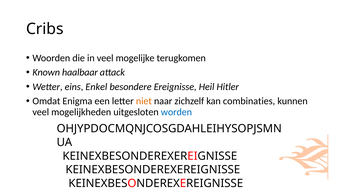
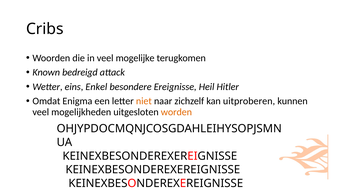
haalbaar: haalbaar -> bedreigd (80, 72)
combinaties: combinaties -> uitproberen (249, 101)
worden colour: blue -> orange (176, 112)
